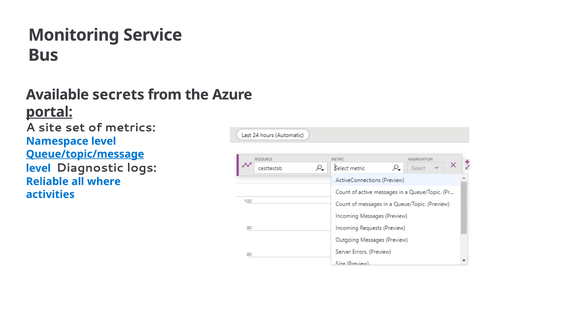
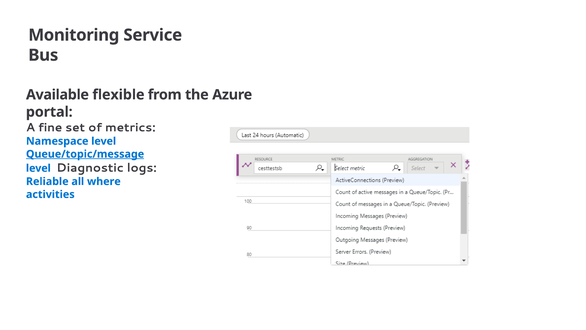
secrets: secrets -> flexible (118, 95)
portal underline: present -> none (49, 112)
site: site -> fine (50, 128)
